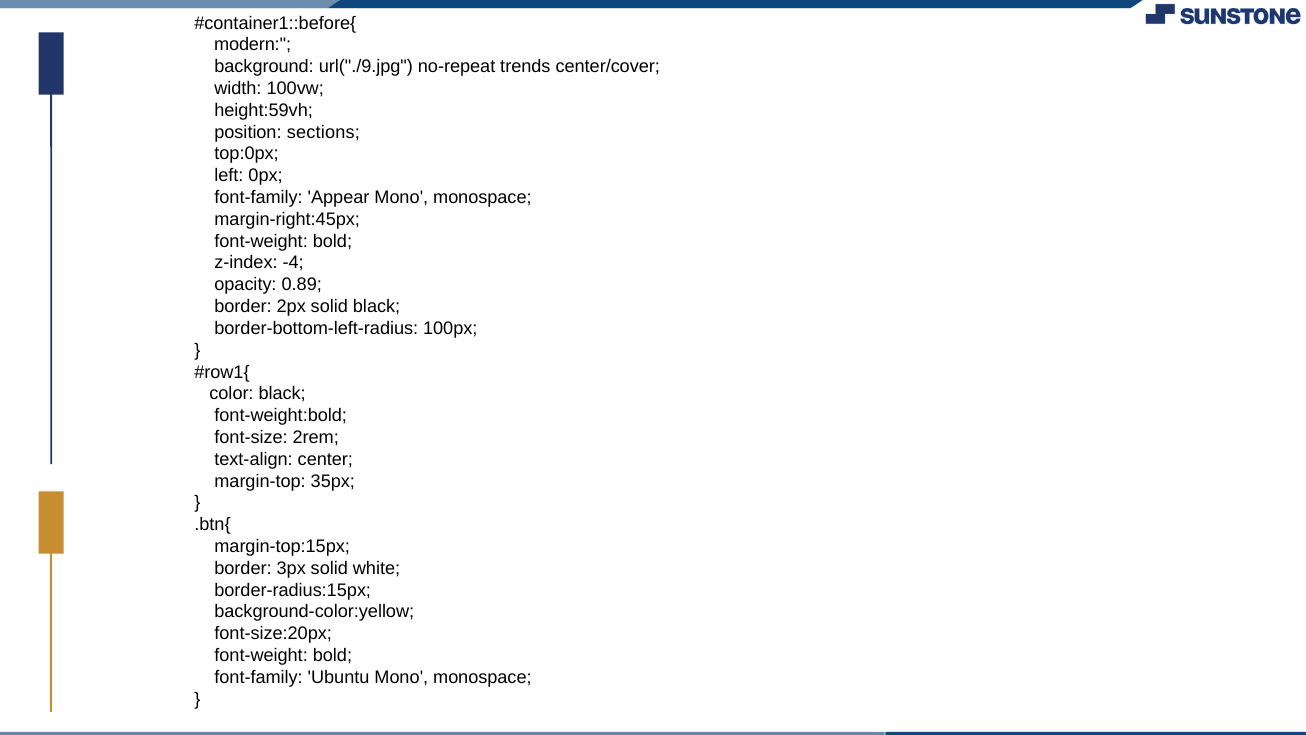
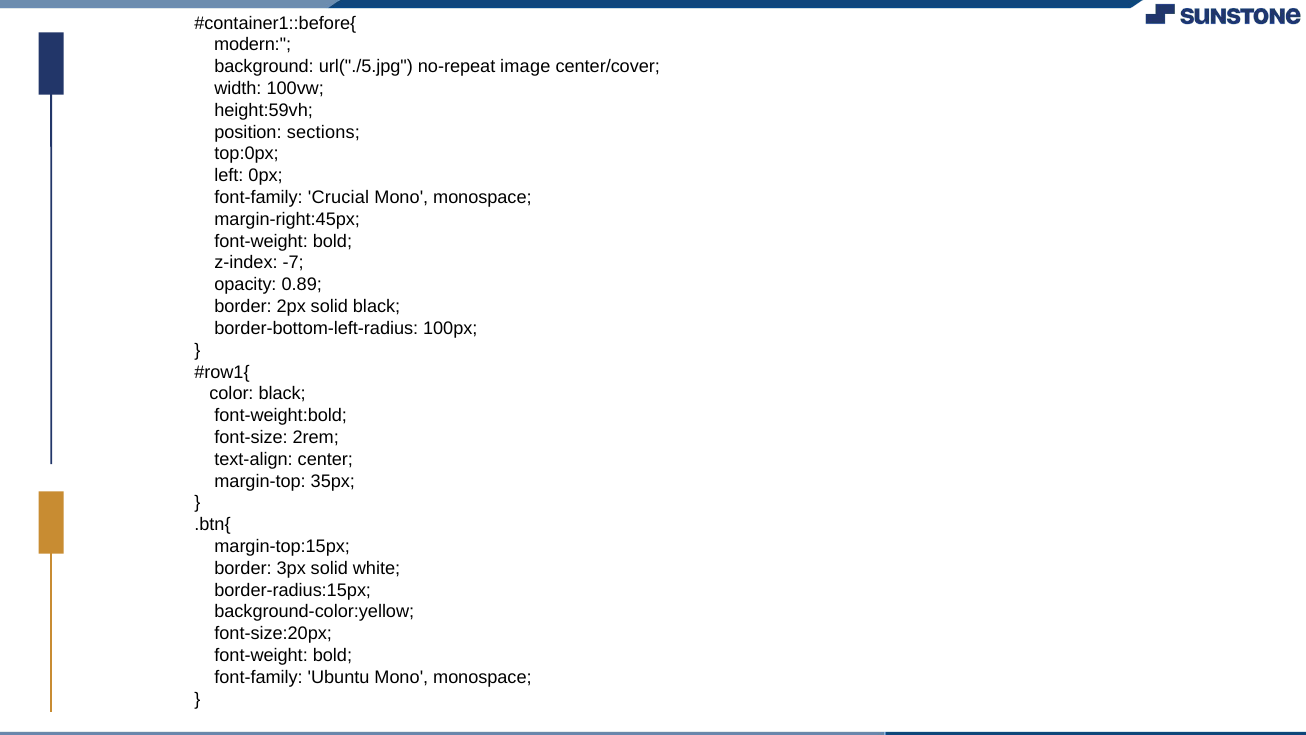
url("./9.jpg: url("./9.jpg -> url("./5.jpg (366, 67)
trends: trends -> image (525, 67)
Appear: Appear -> Crucial (338, 197)
-4: -4 -> -7 (293, 263)
